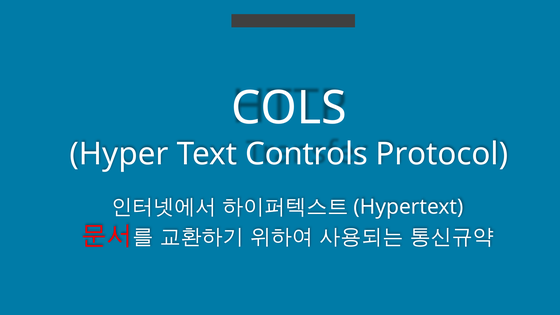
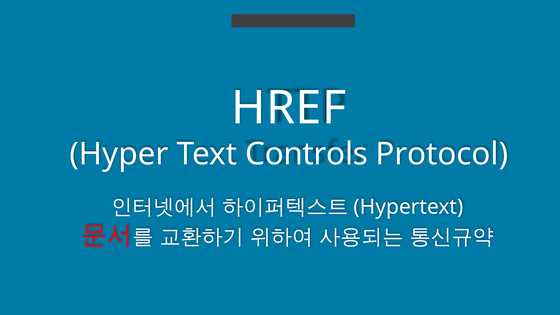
COLS: COLS -> HREF (289, 108)
